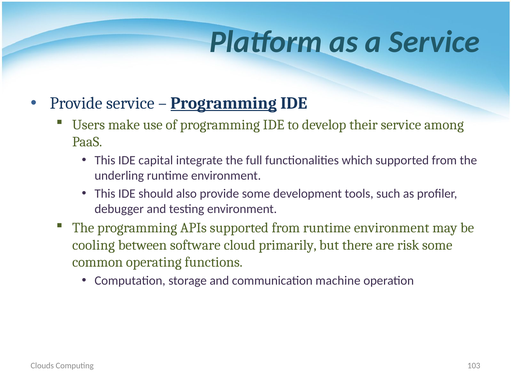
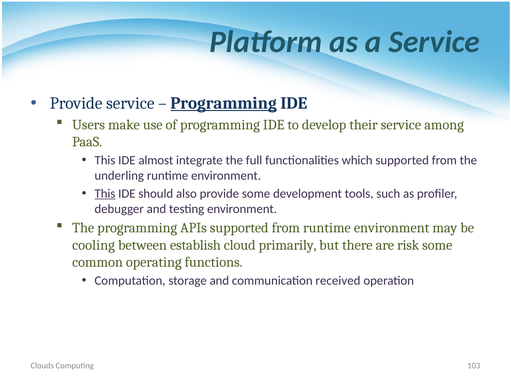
capital: capital -> almost (156, 160)
This underline: none -> present (105, 194)
software: software -> establish (195, 245)
machine: machine -> received (338, 281)
